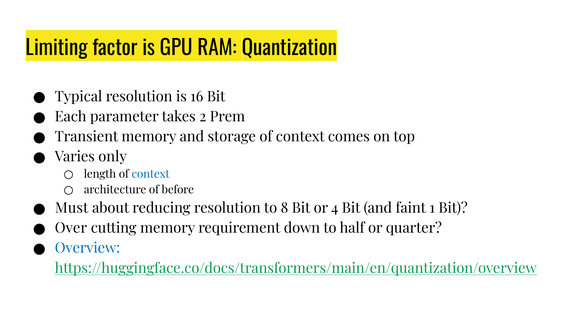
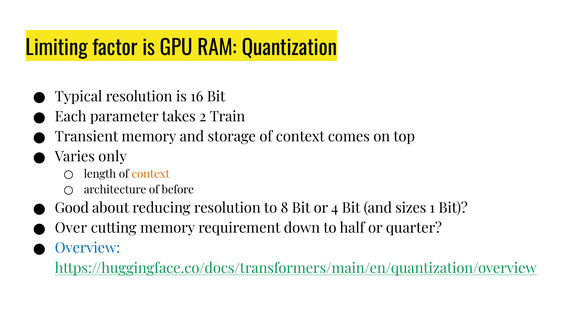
Prem: Prem -> Train (227, 117)
context colour: blue -> orange (151, 174)
Must: Must -> Good (72, 208)
faint: faint -> sizes (411, 208)
